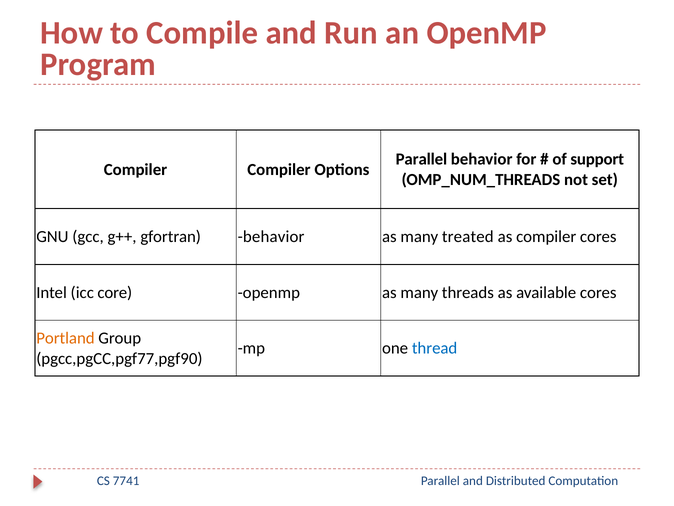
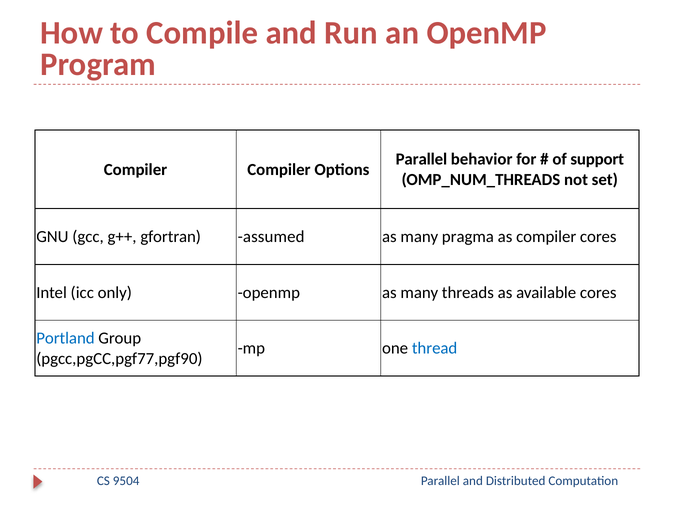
gfortran behavior: behavior -> assumed (271, 236)
treated: treated -> pragma (468, 236)
core: core -> only (115, 292)
Portland colour: orange -> blue (65, 338)
7741: 7741 -> 9504 (126, 481)
